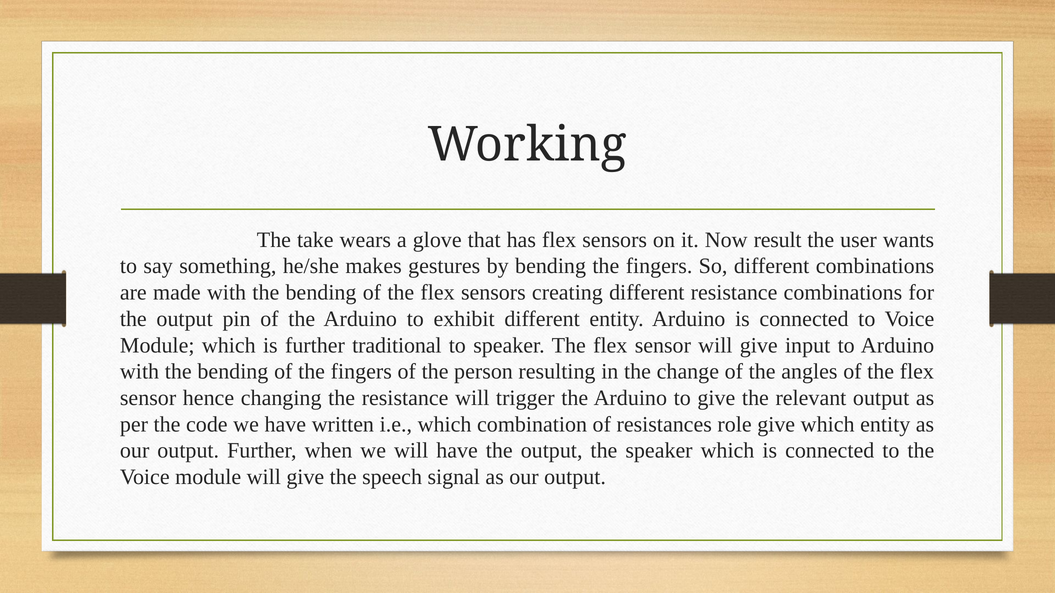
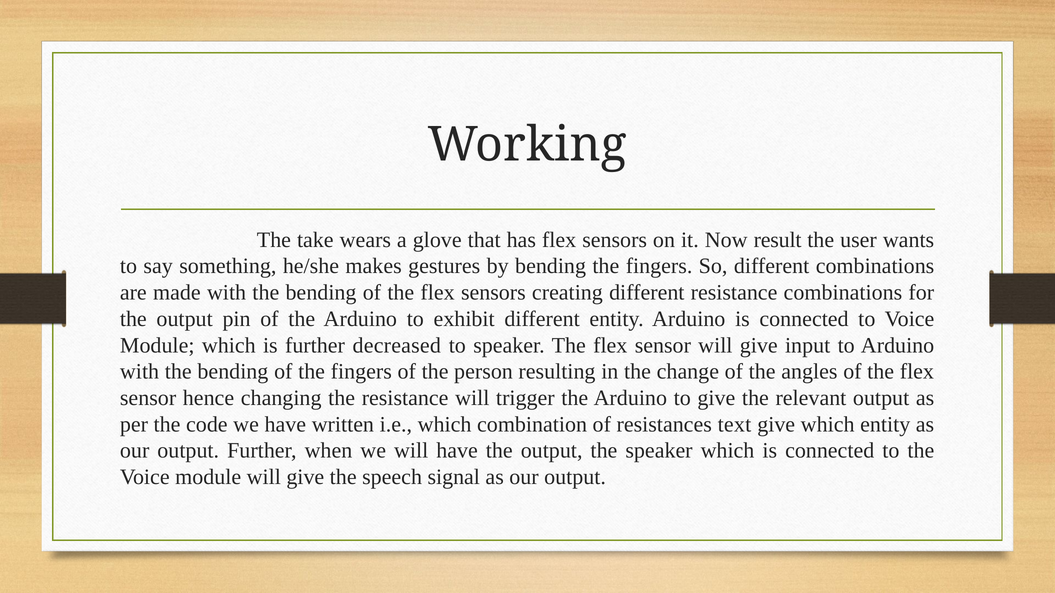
traditional: traditional -> decreased (397, 345)
role: role -> text (734, 425)
